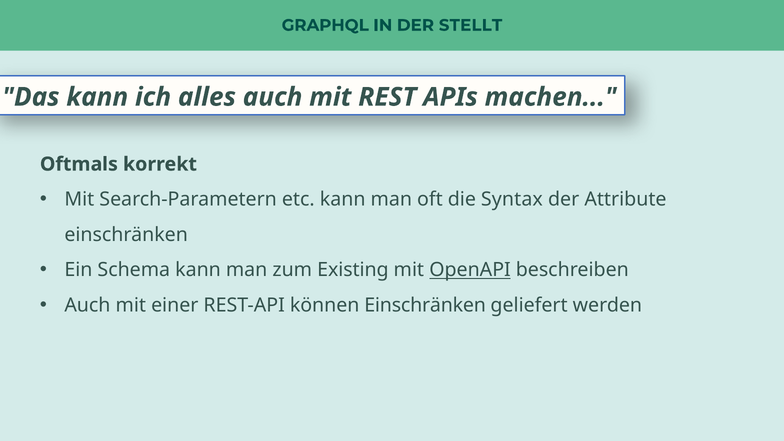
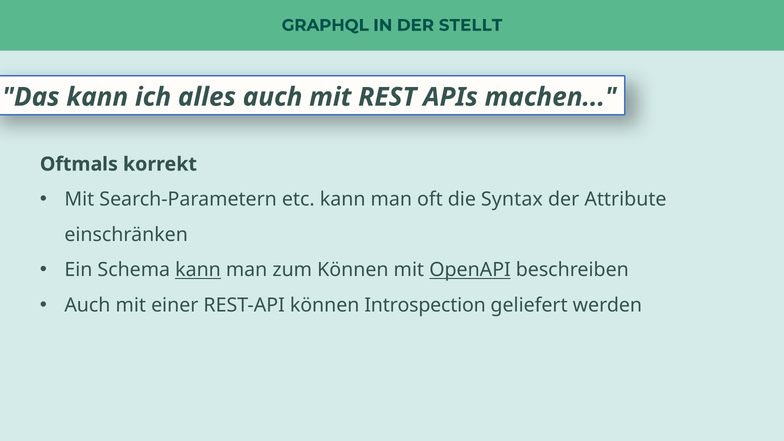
kann underline: none -> present (198, 270)
zum Existing: Existing -> Können (353, 270)
können Einschränken: Einschränken -> Introspection (425, 305)
